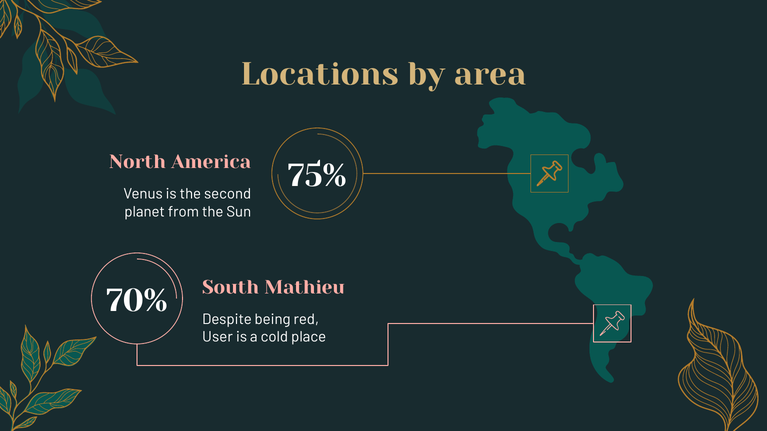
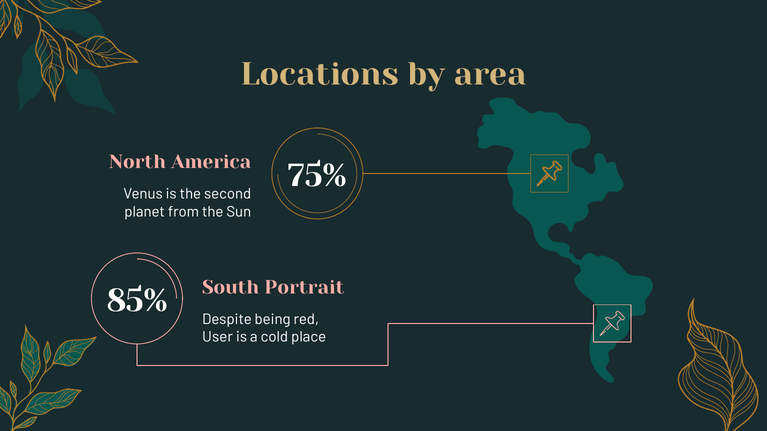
Mathieu: Mathieu -> Portrait (304, 287)
70%: 70% -> 85% (137, 301)
